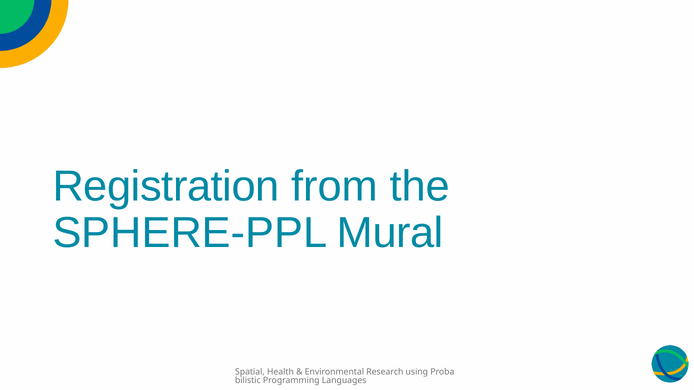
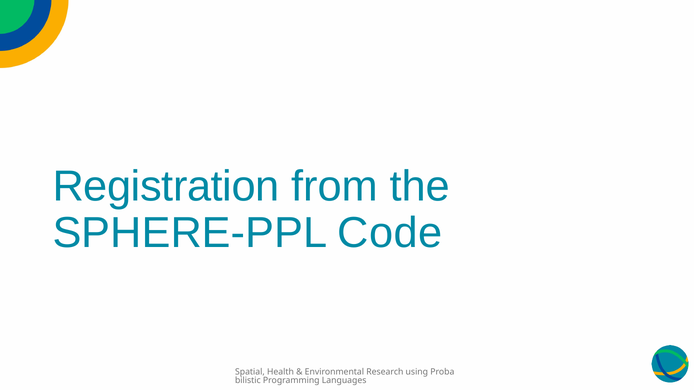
Mural: Mural -> Code (390, 233)
